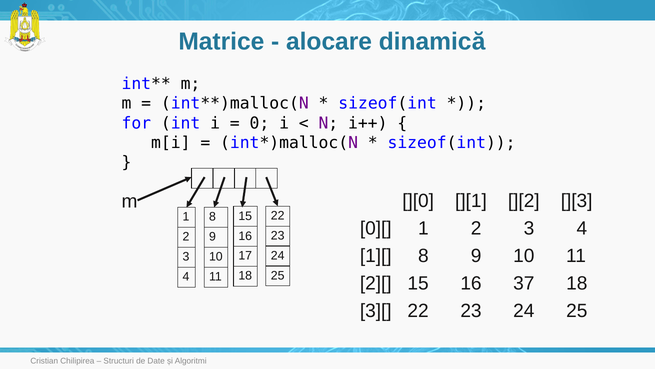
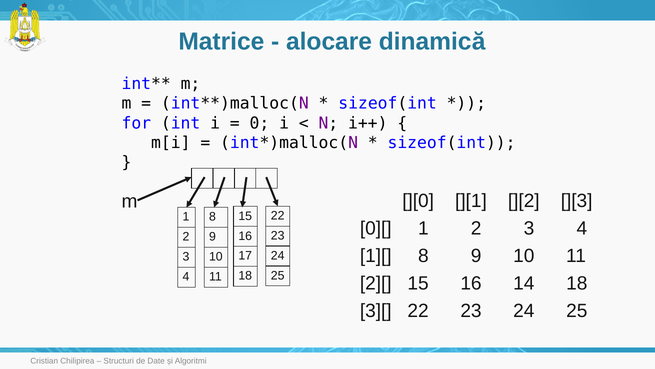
37: 37 -> 14 (524, 283)
